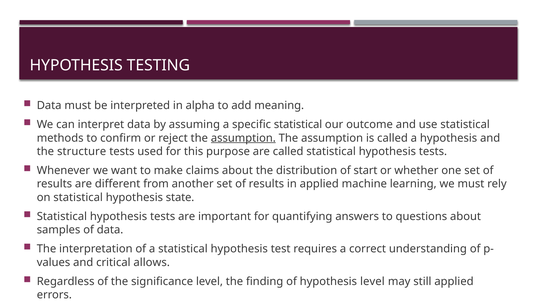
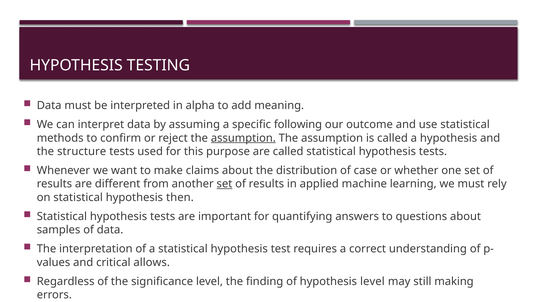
specific statistical: statistical -> following (298, 125)
start: start -> case (365, 171)
set underline: none -> present (224, 184)
state: state -> then (180, 197)
still applied: applied -> making (454, 281)
